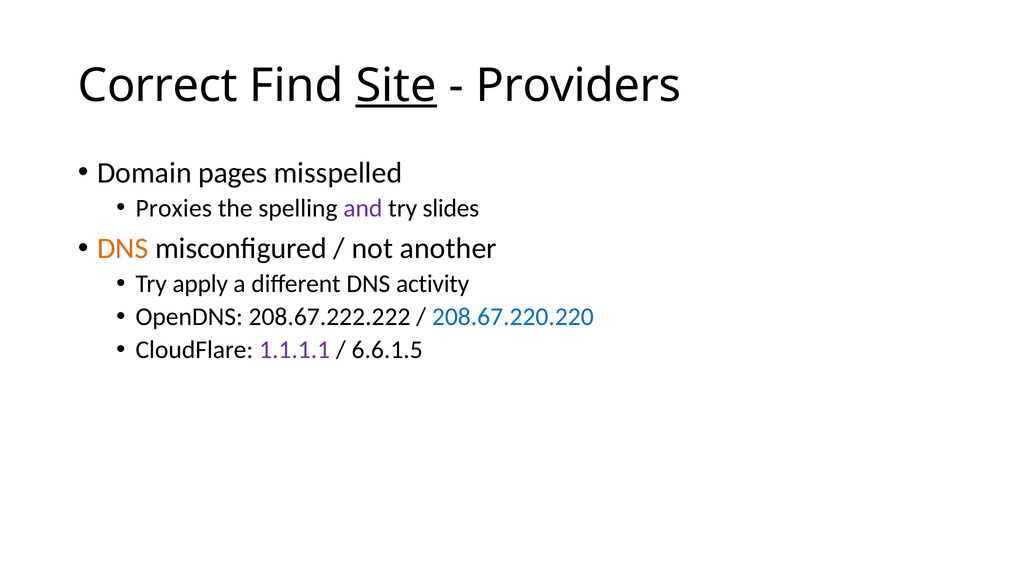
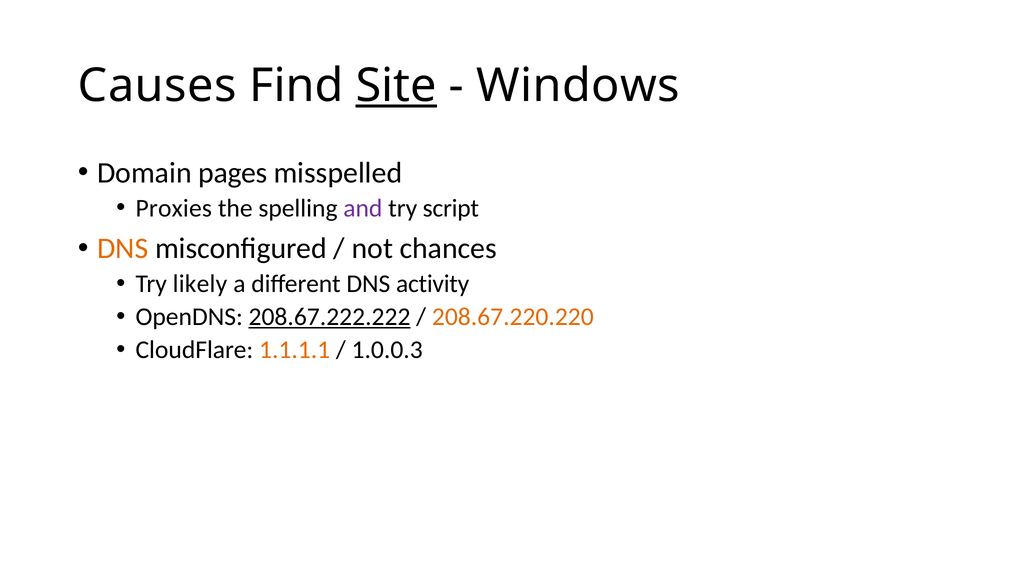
Correct: Correct -> Causes (157, 86)
Providers: Providers -> Windows (578, 86)
slides: slides -> script (451, 208)
another: another -> chances (448, 249)
apply: apply -> likely (200, 284)
208.67.222.222 underline: none -> present (330, 317)
208.67.220.220 colour: blue -> orange (513, 317)
1.1.1.1 colour: purple -> orange (295, 350)
6.6.1.5: 6.6.1.5 -> 1.0.0.3 (387, 350)
